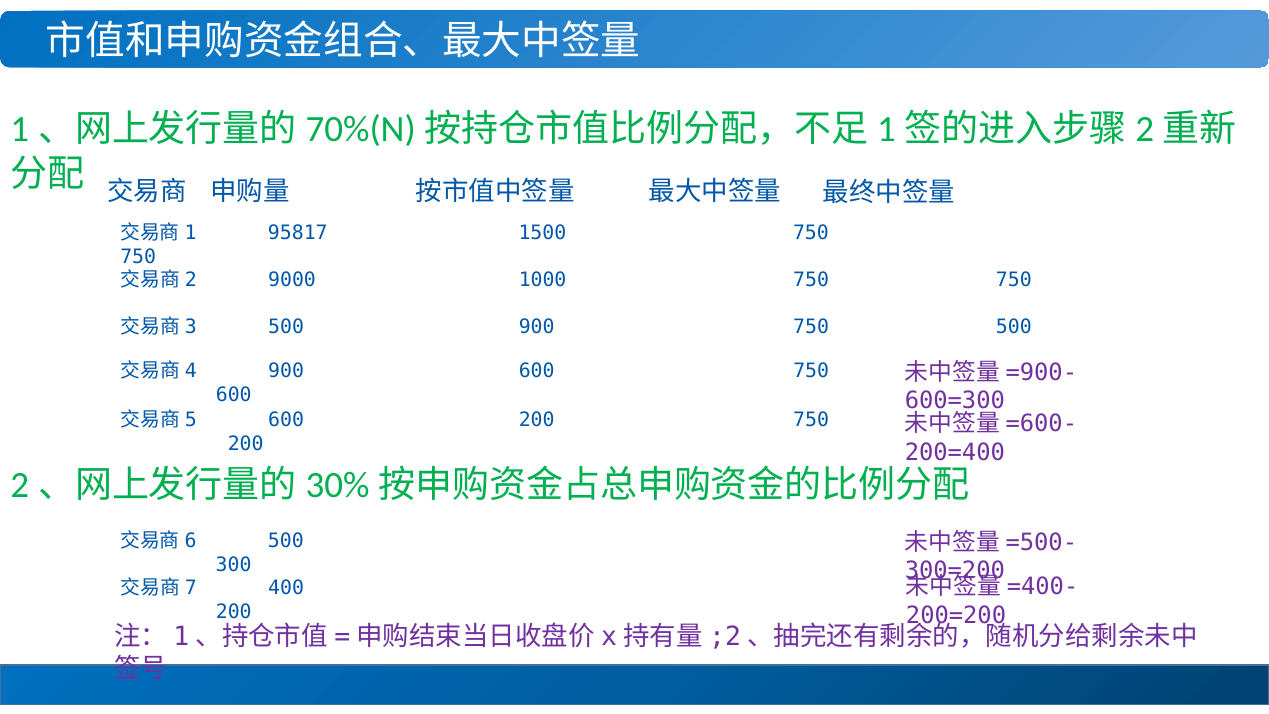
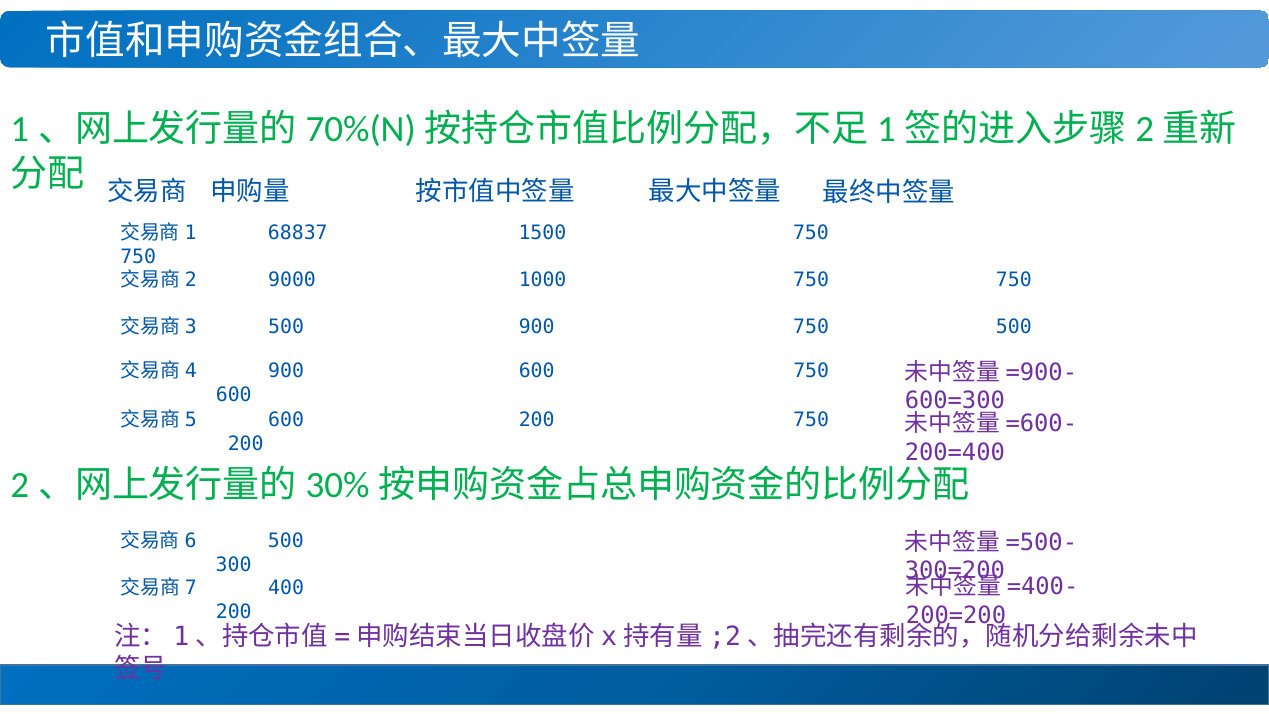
95817: 95817 -> 68837 (298, 233)
